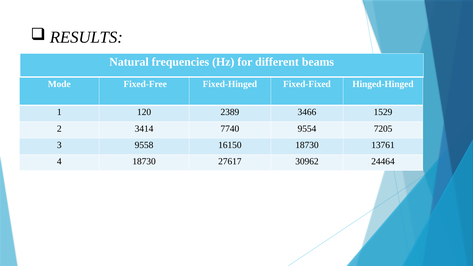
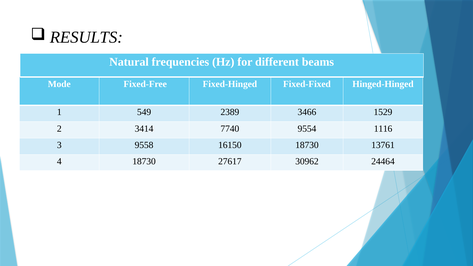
120: 120 -> 549 (144, 112)
7205: 7205 -> 1116 (383, 129)
